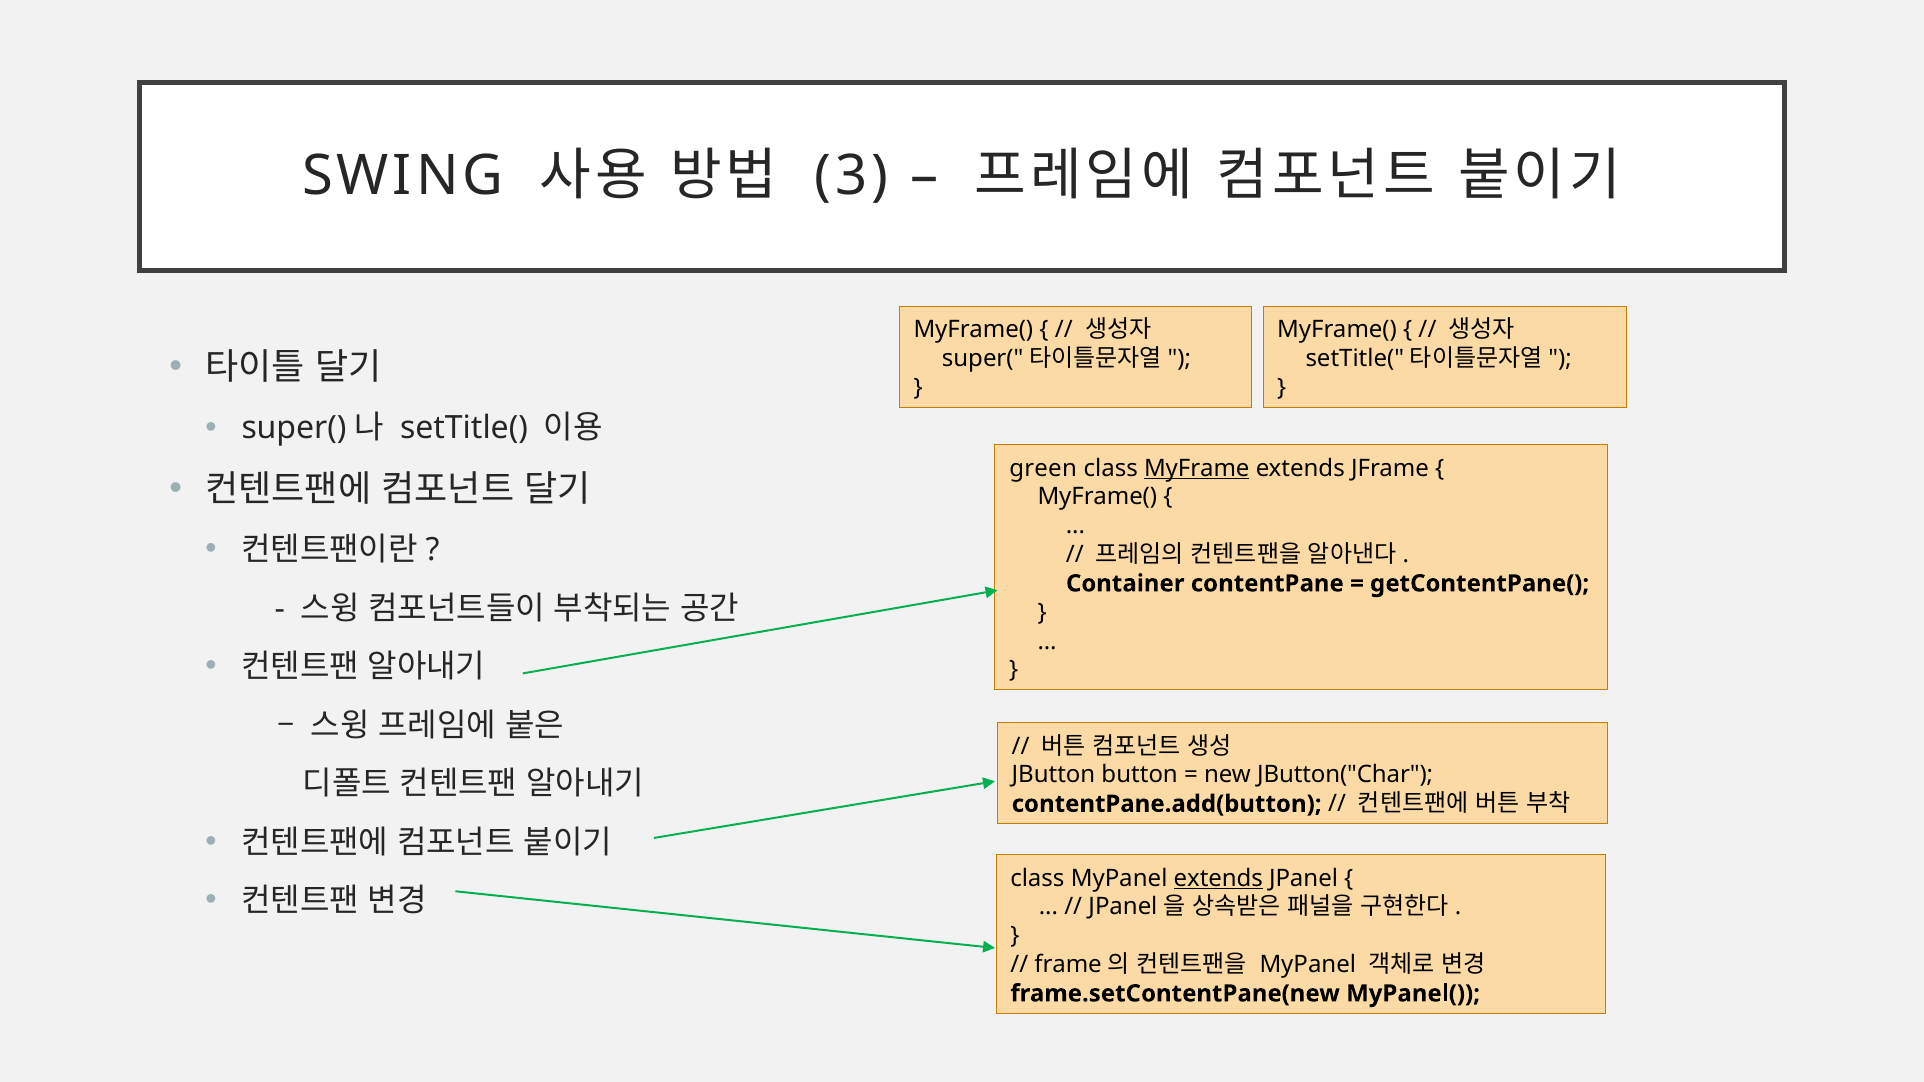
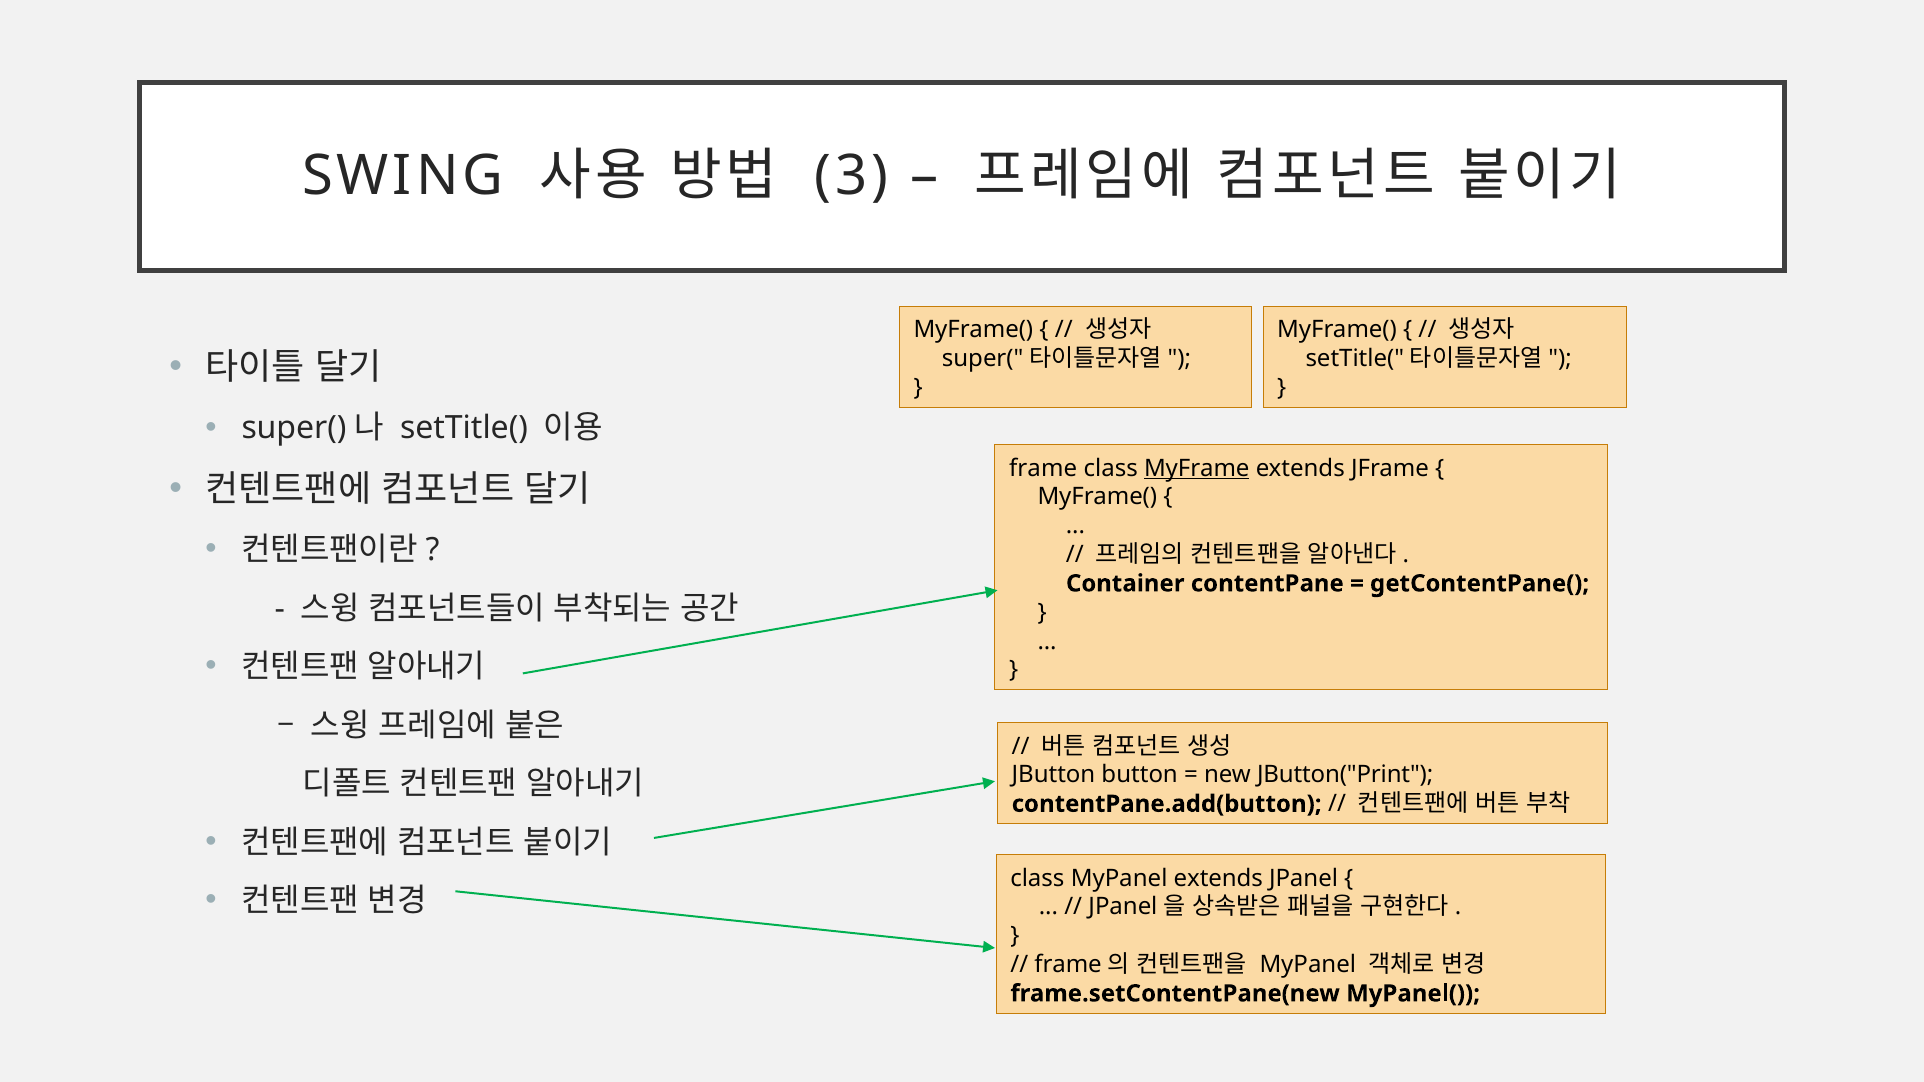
green: green -> frame (1043, 468)
JButton("Char: JButton("Char -> JButton("Print (1345, 775)
extends underline: present -> none (1218, 878)
